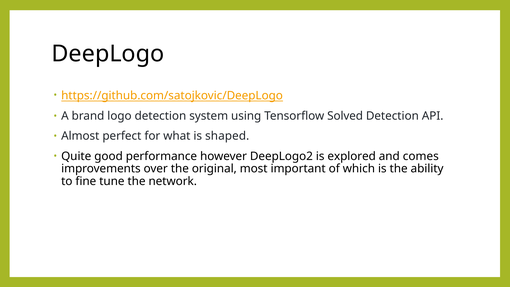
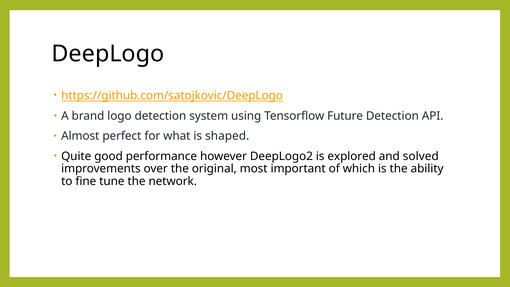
Solved: Solved -> Future (345, 116)
comes: comes -> solved (421, 156)
